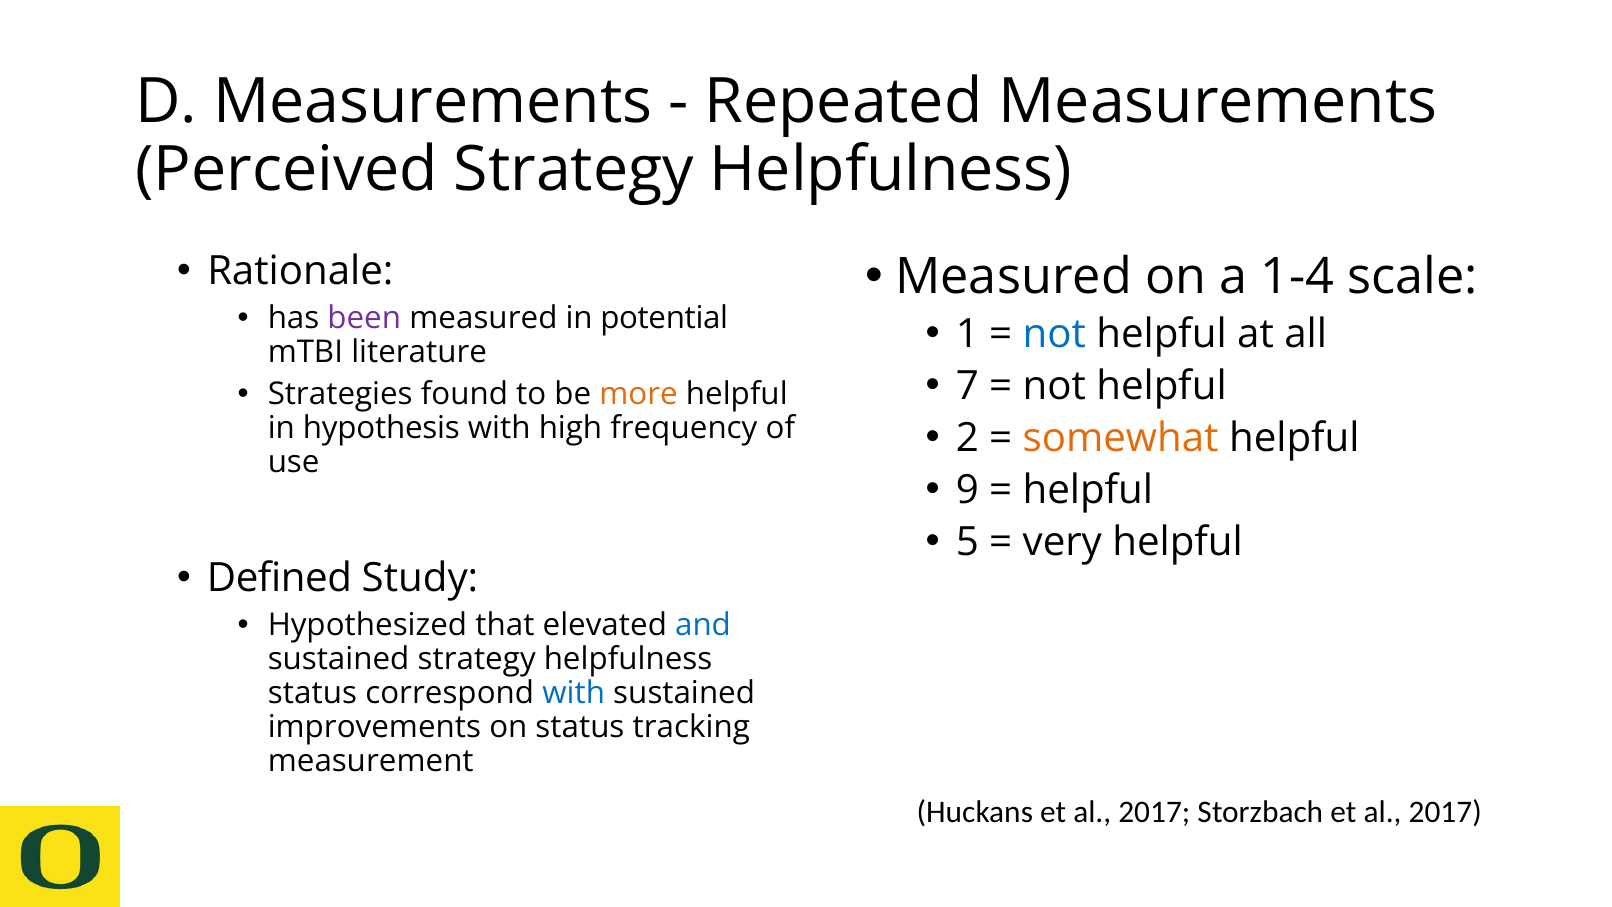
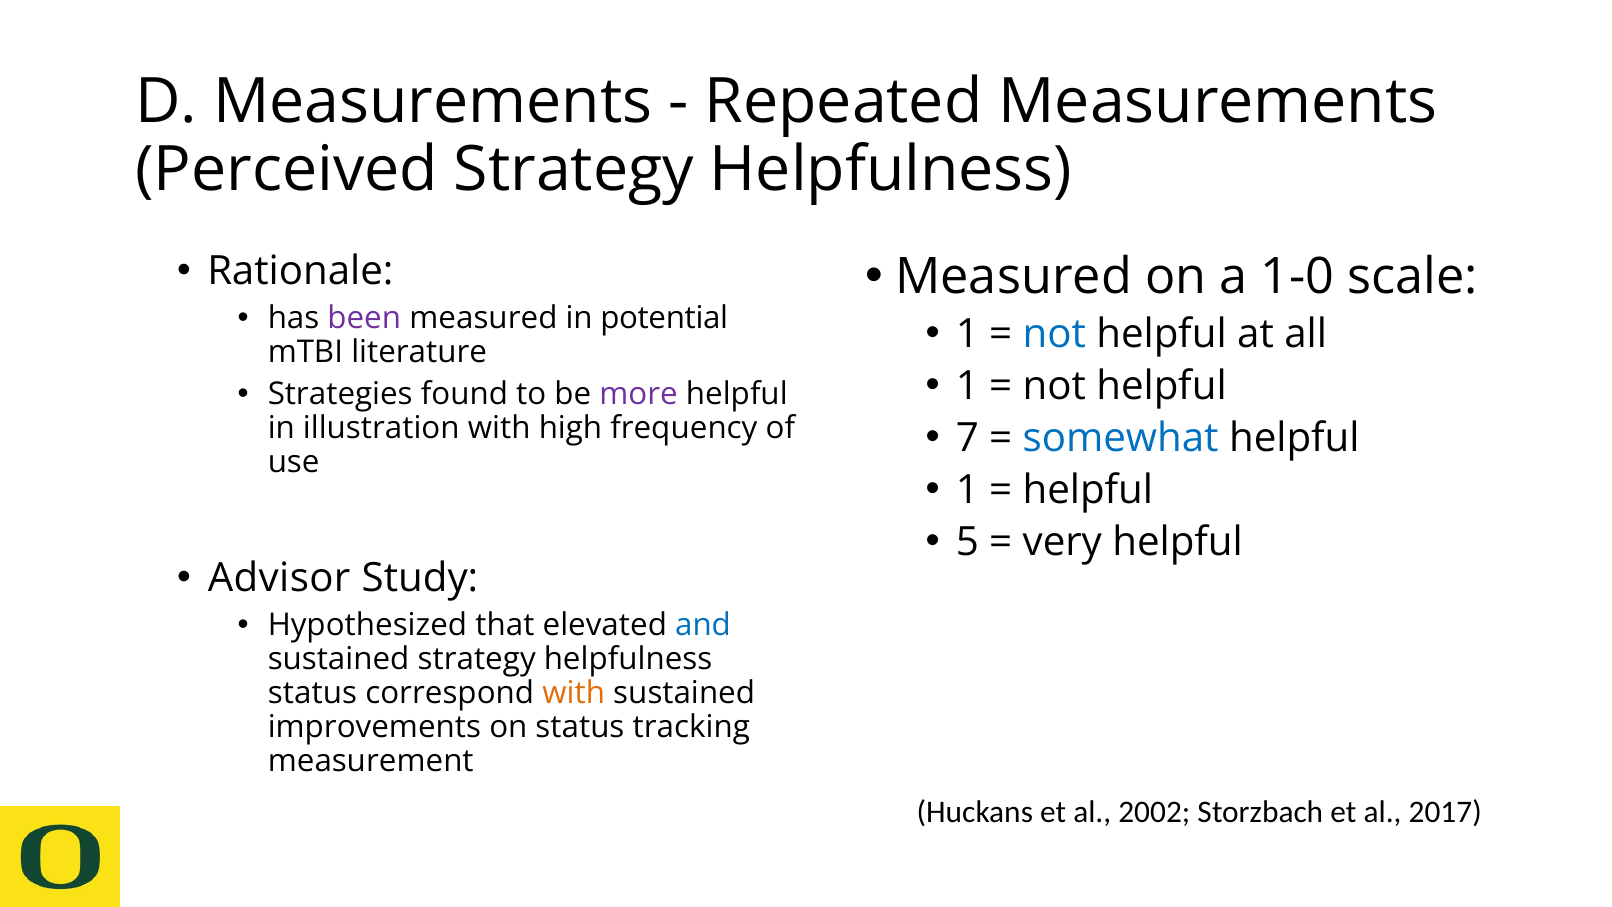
1-4: 1-4 -> 1-0 (1297, 276)
7: 7 -> 1 (967, 386)
more colour: orange -> purple (639, 394)
hypothesis: hypothesis -> illustration (381, 428)
2: 2 -> 7 (967, 438)
somewhat colour: orange -> blue (1121, 438)
9: 9 -> 1 (967, 490)
Defined: Defined -> Advisor (279, 578)
with colour: blue -> orange (574, 693)
Huckans et al 2017: 2017 -> 2002 (1154, 812)
